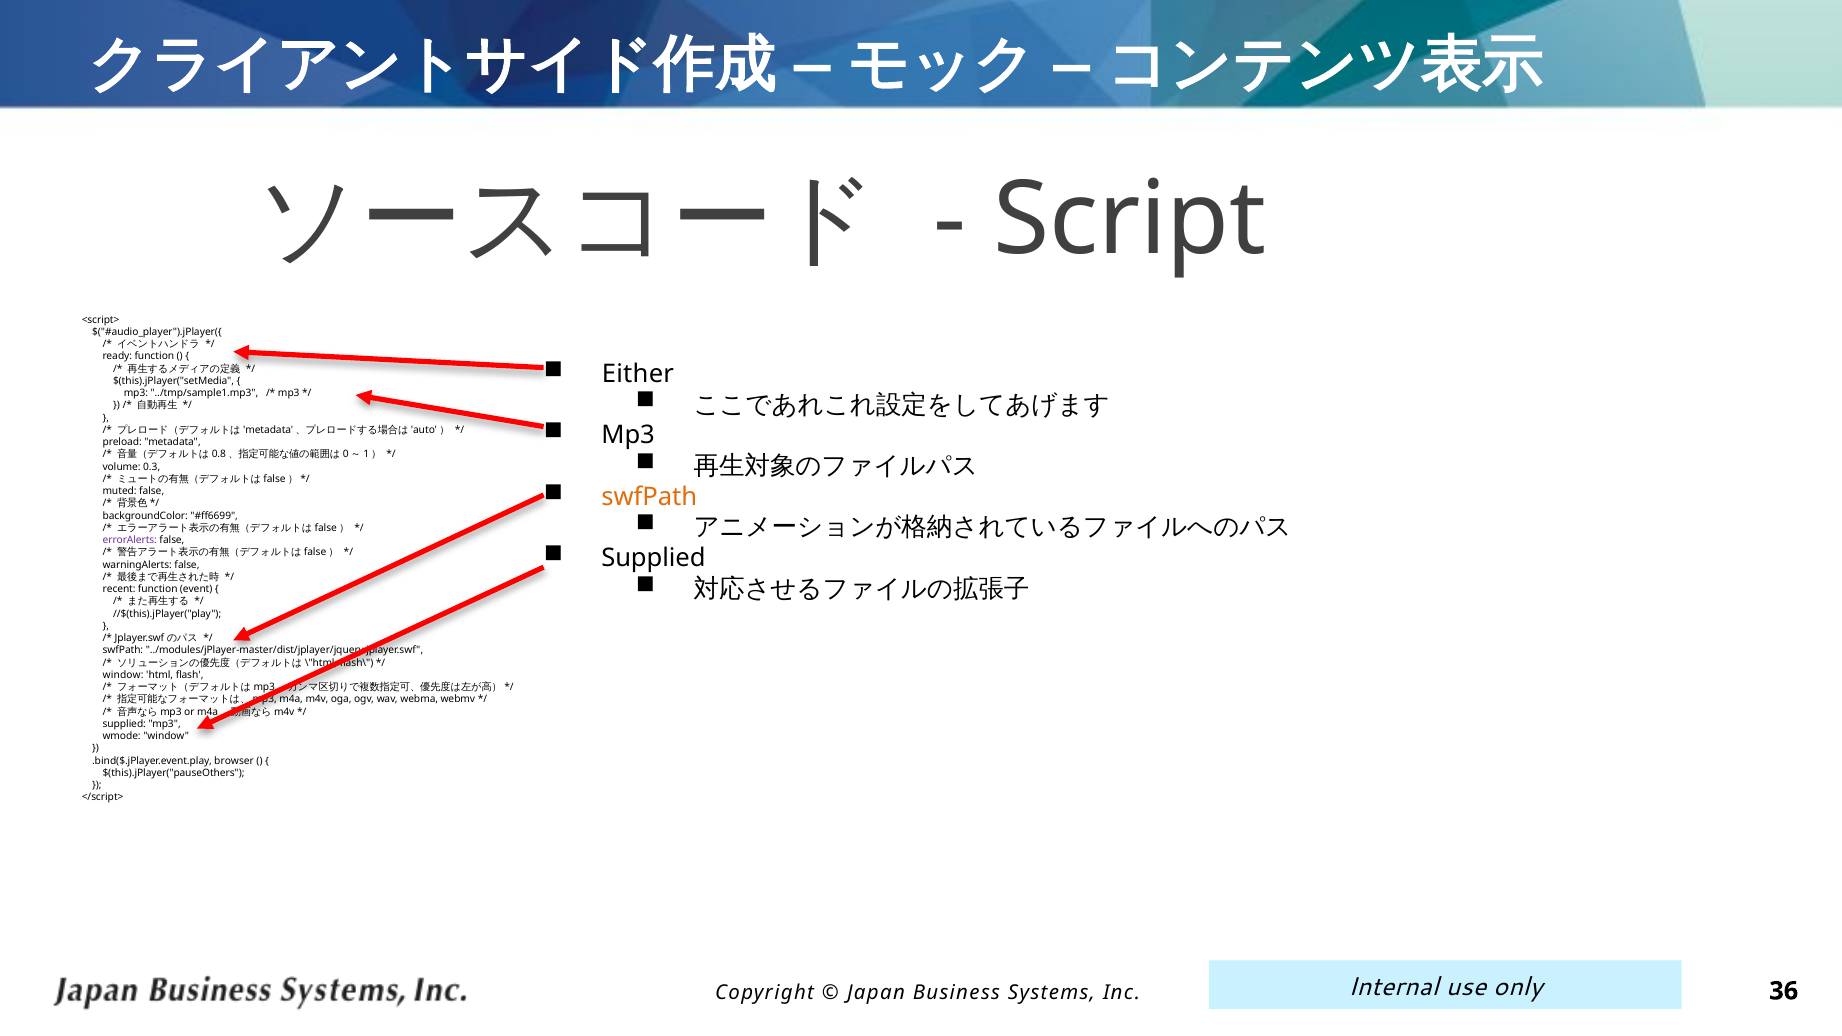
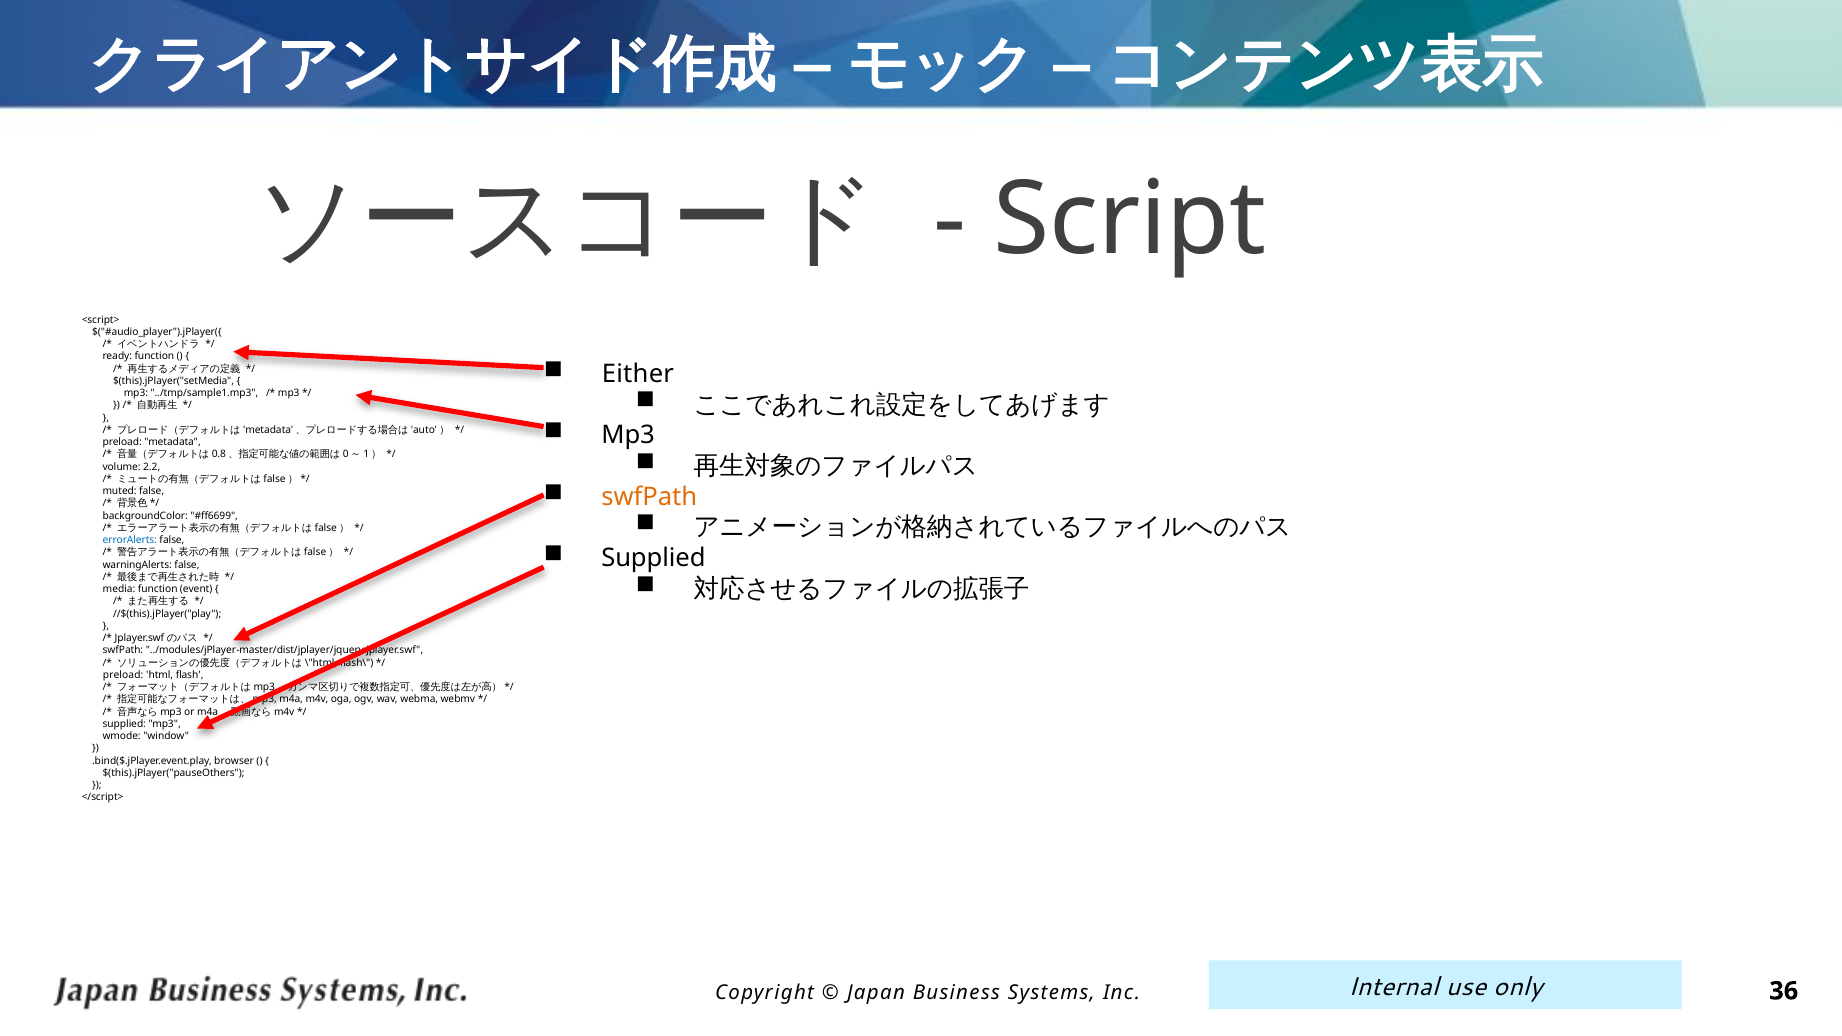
0.3: 0.3 -> 2.2 (152, 467)
errorAlerts colour: purple -> blue (130, 540)
recent: recent -> media (119, 589)
window: window -> preload (123, 675)
